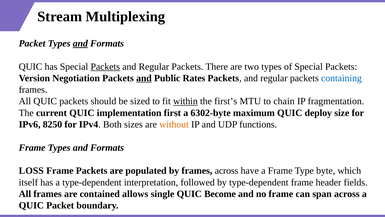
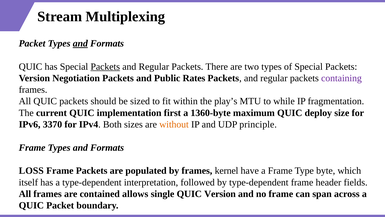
and underline: present -> none (144, 78)
containing colour: blue -> purple (341, 78)
within underline: present -> none (185, 101)
first’s: first’s -> play’s (226, 101)
chain: chain -> while (284, 101)
6302-byte: 6302-byte -> 1360-byte (211, 113)
8250: 8250 -> 3370 (52, 124)
functions: functions -> principle (258, 124)
frames across: across -> kernel (227, 170)
QUIC Become: Become -> Version (220, 194)
